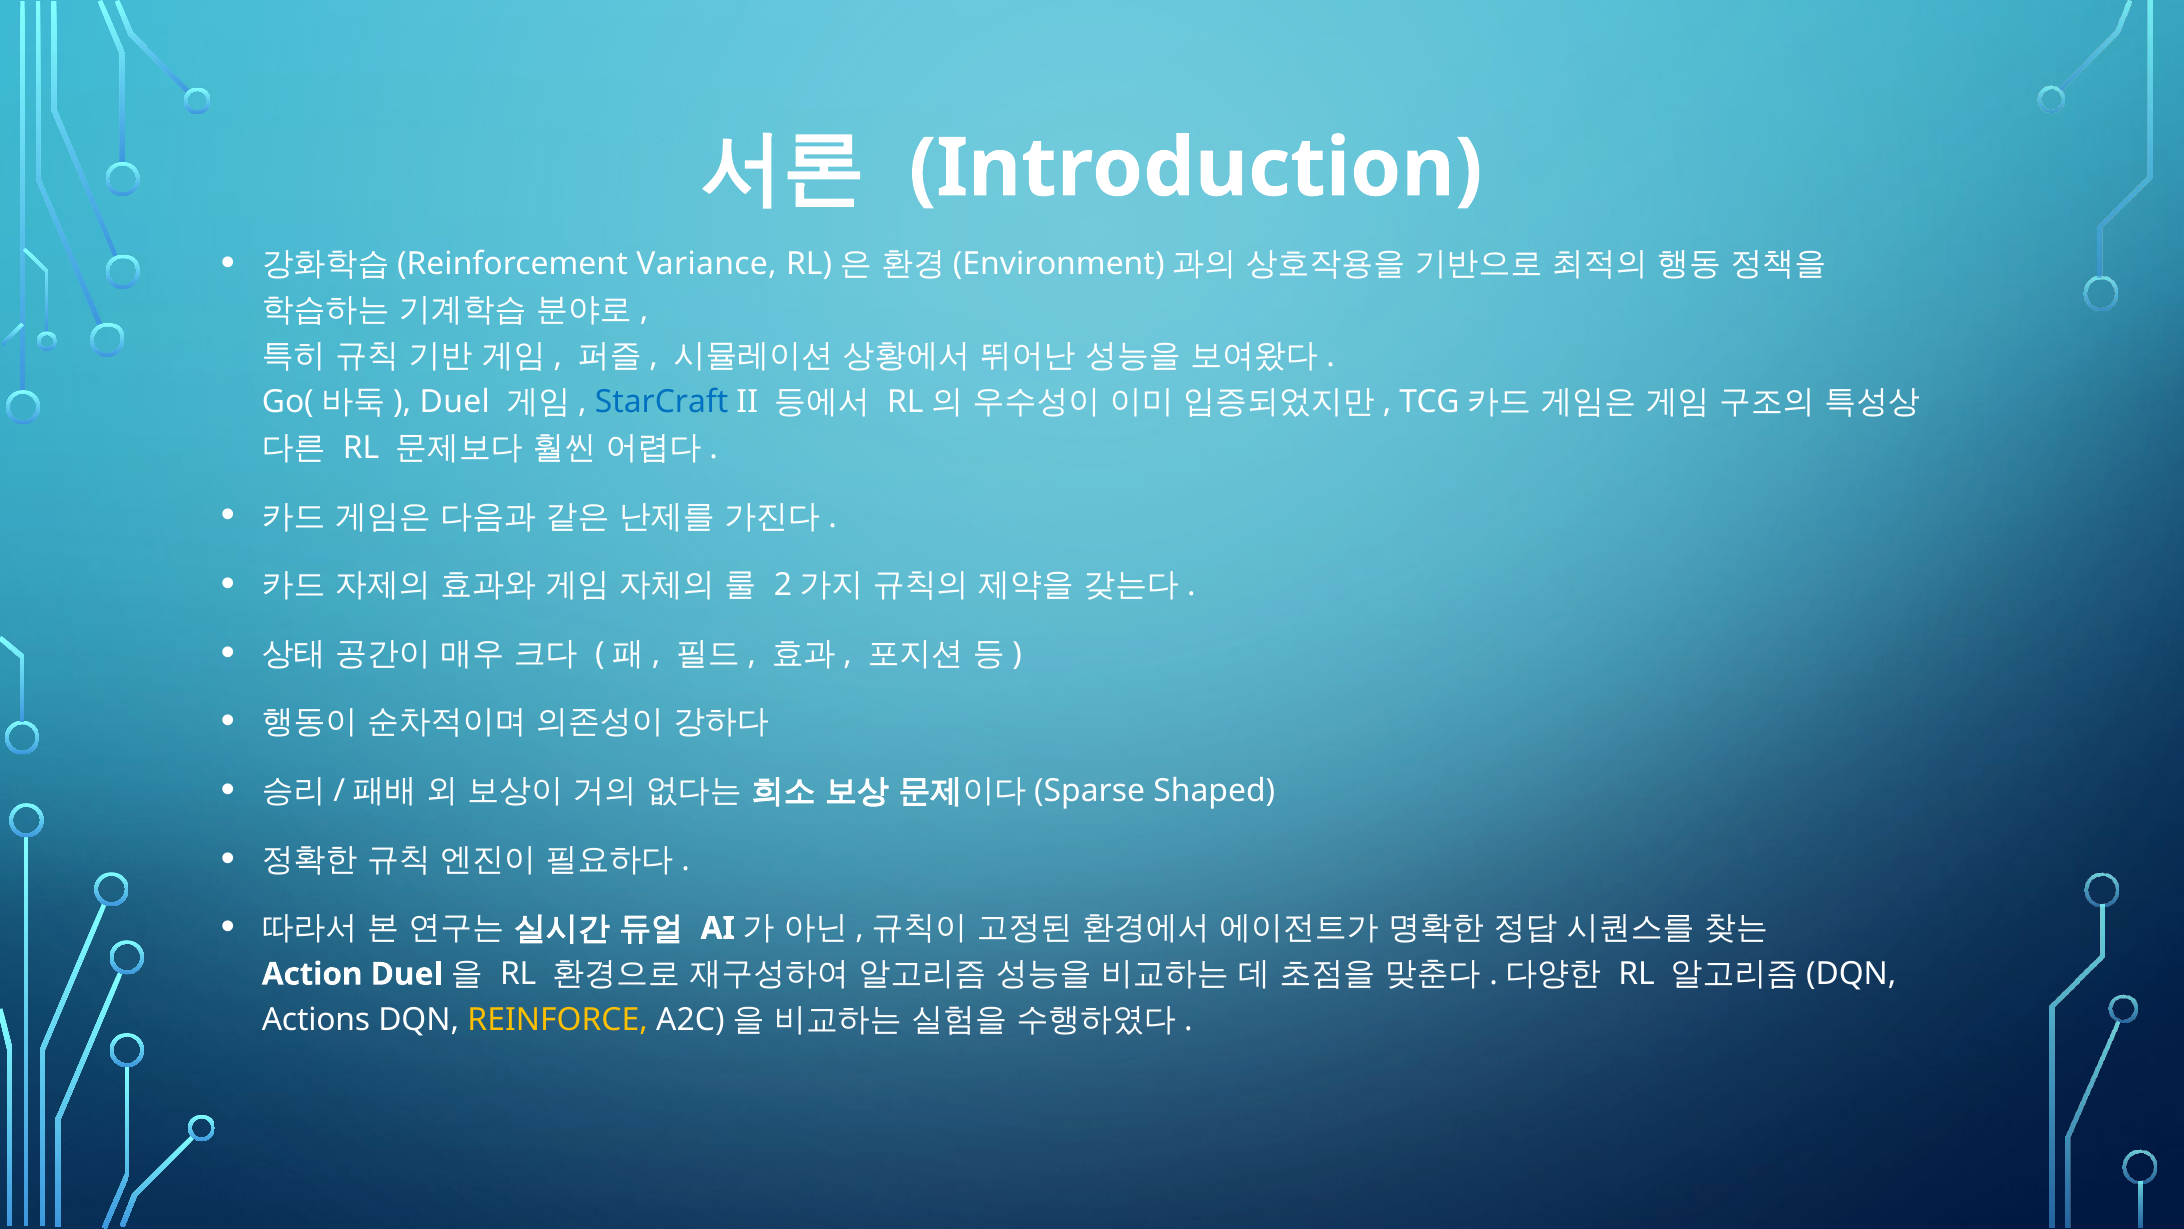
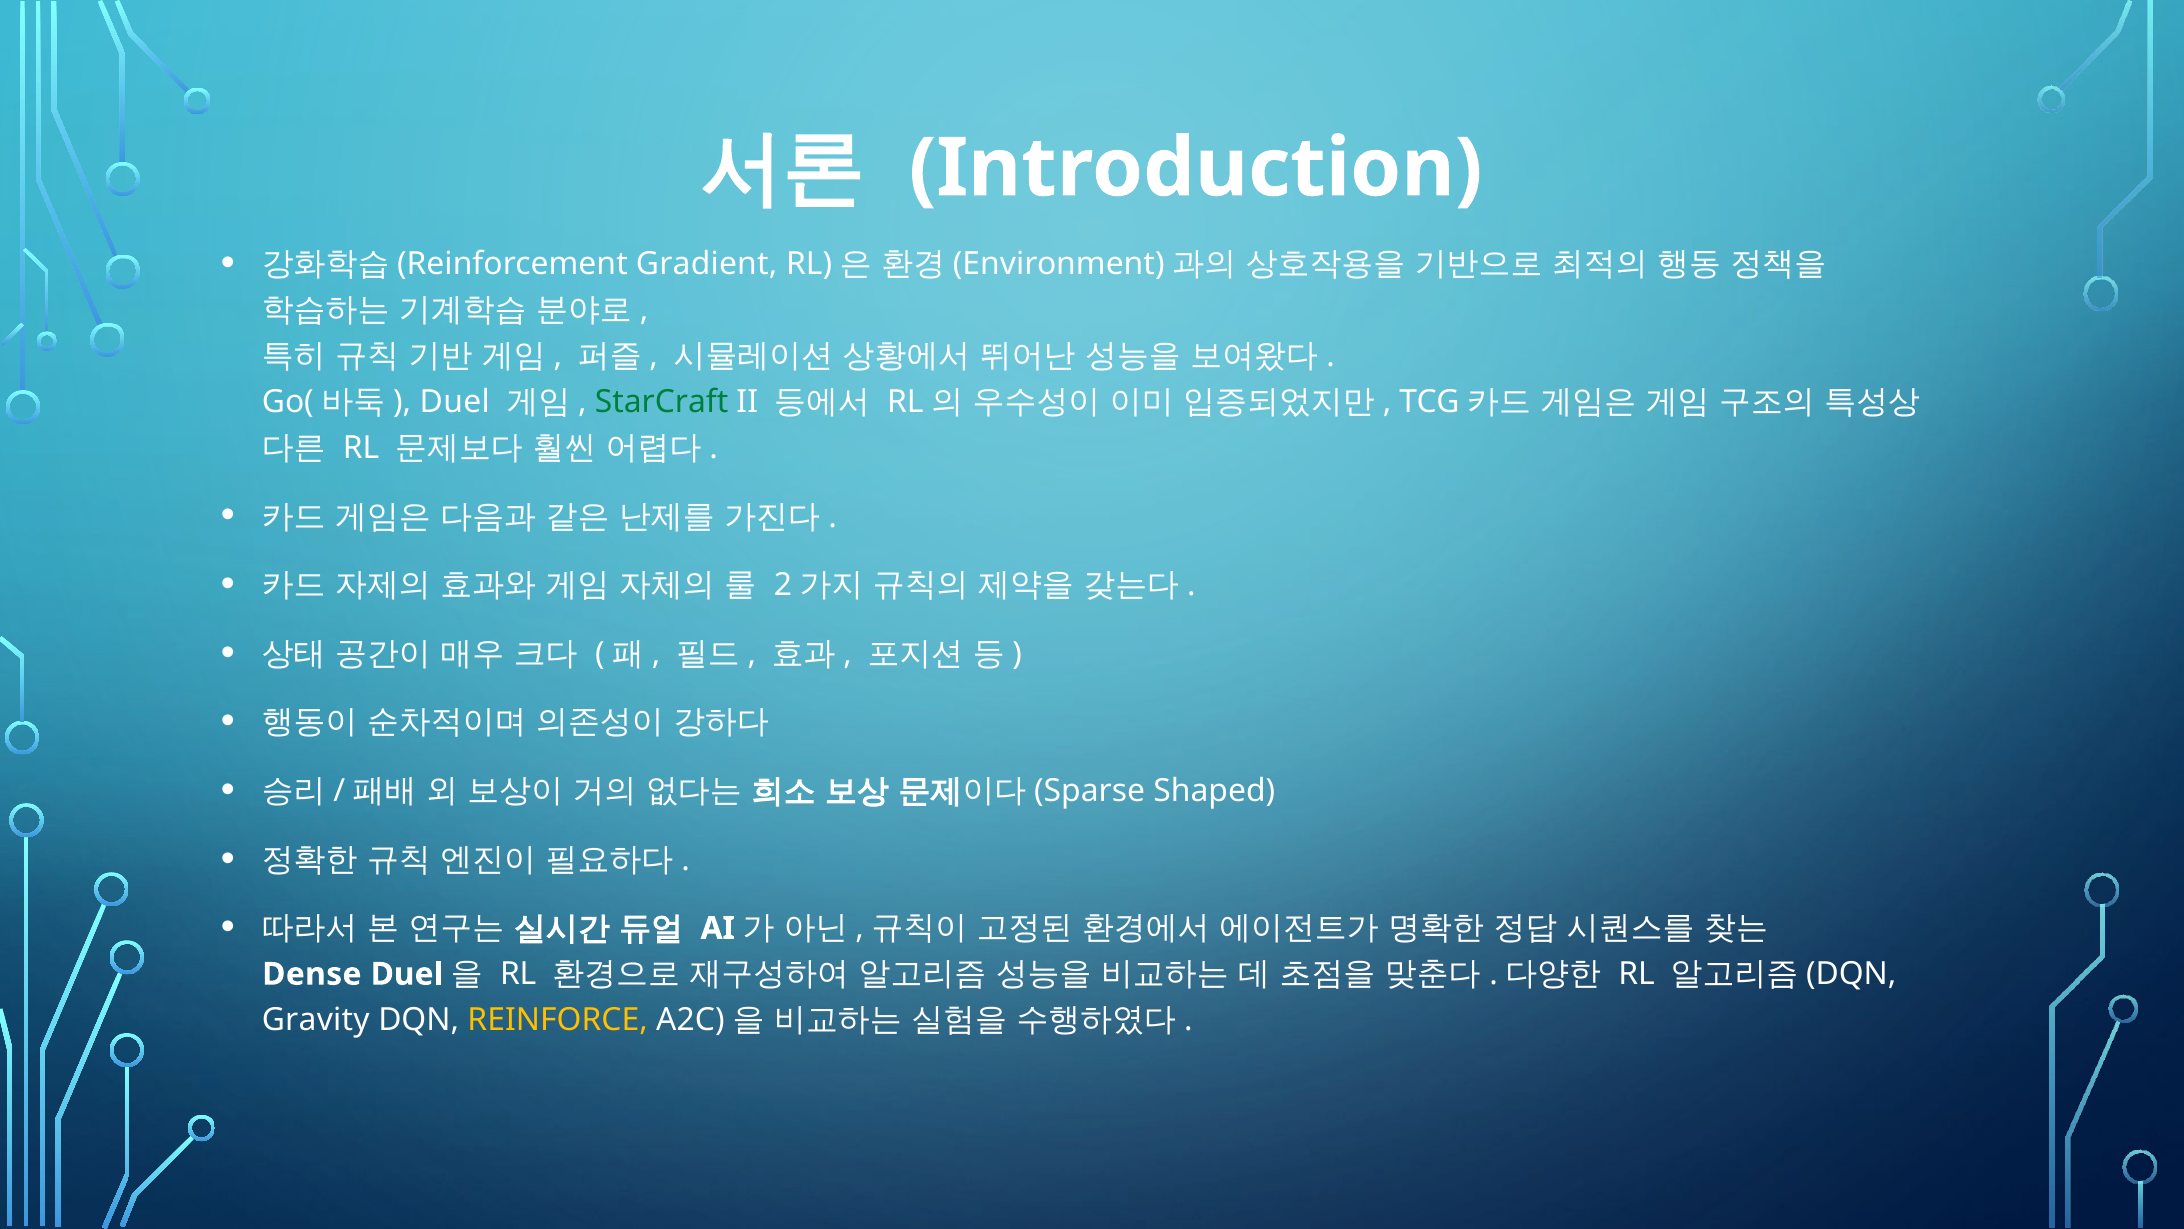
Variance: Variance -> Gradient (707, 264)
StarCraft colour: blue -> green (662, 402)
Action: Action -> Dense (312, 974)
Actions: Actions -> Gravity (316, 1020)
